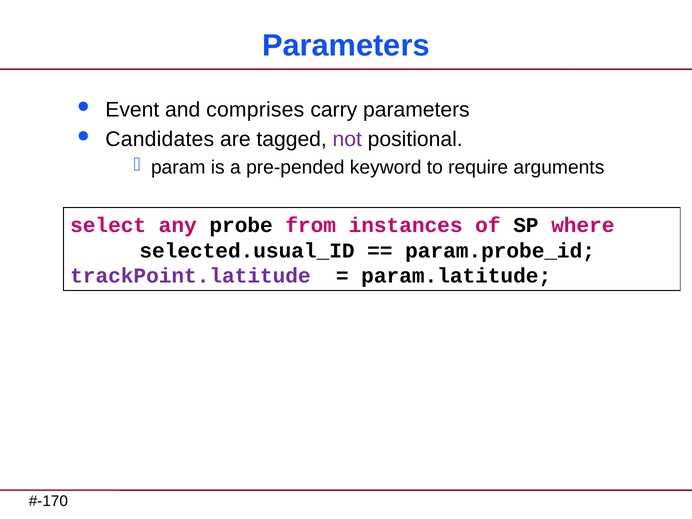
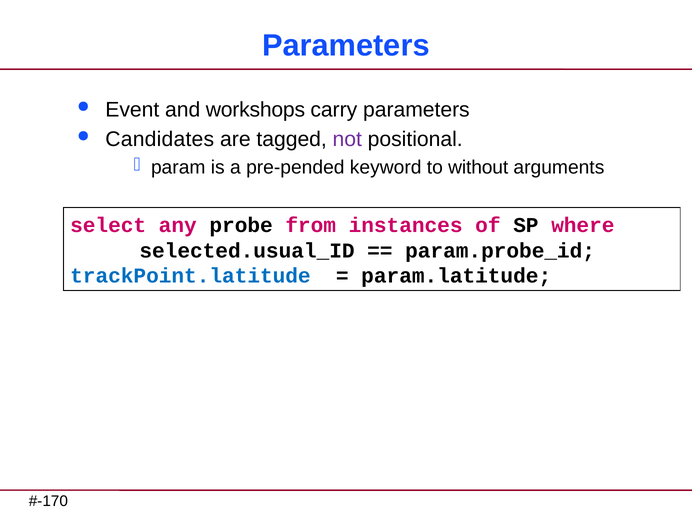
comprises: comprises -> workshops (255, 110)
require: require -> without (478, 167)
trackPoint.latitude colour: purple -> blue (190, 276)
